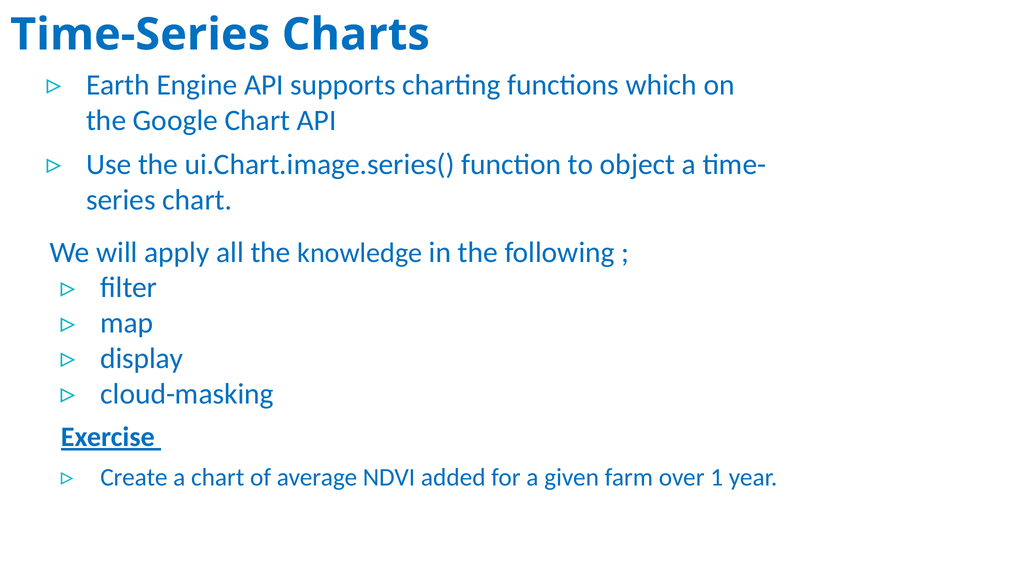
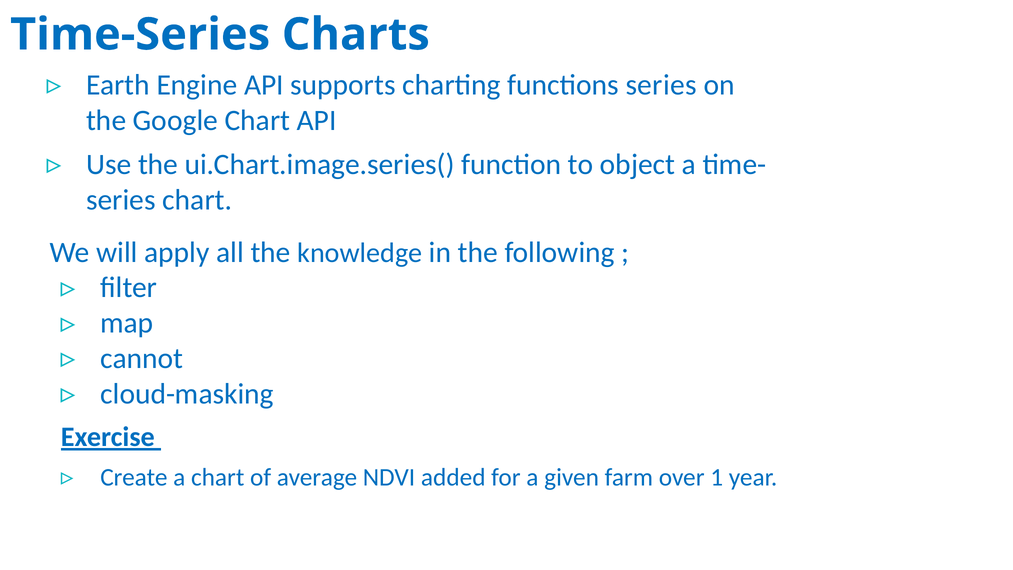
functions which: which -> series (661, 85)
display: display -> cannot (142, 359)
